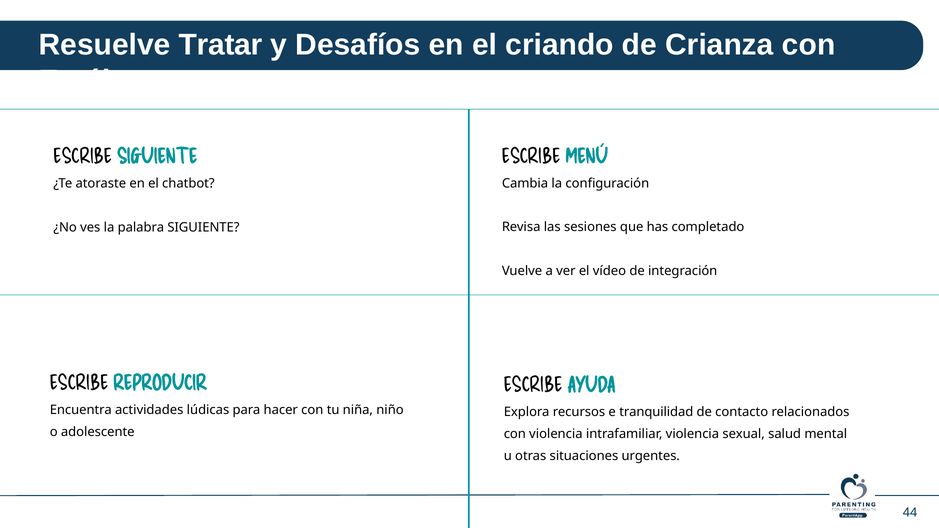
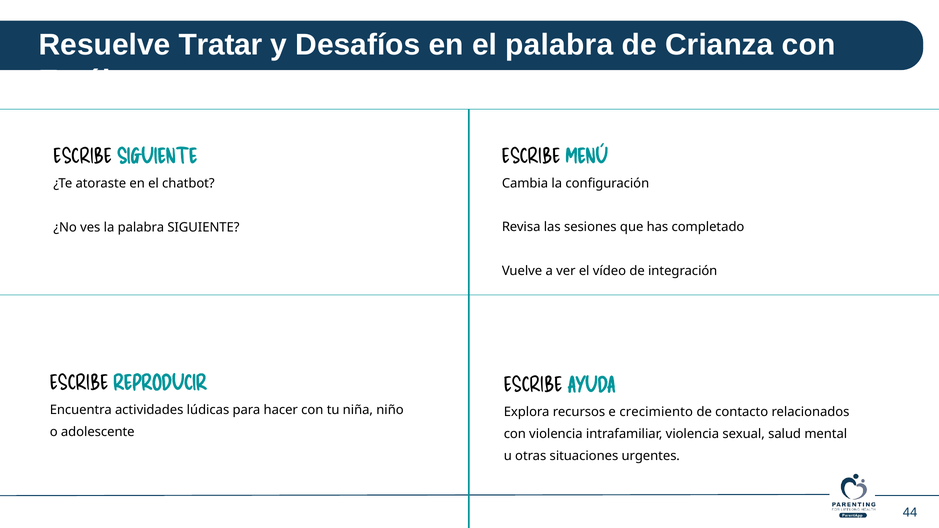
el criando: criando -> palabra (559, 45)
tranquilidad: tranquilidad -> crecimiento (656, 412)
